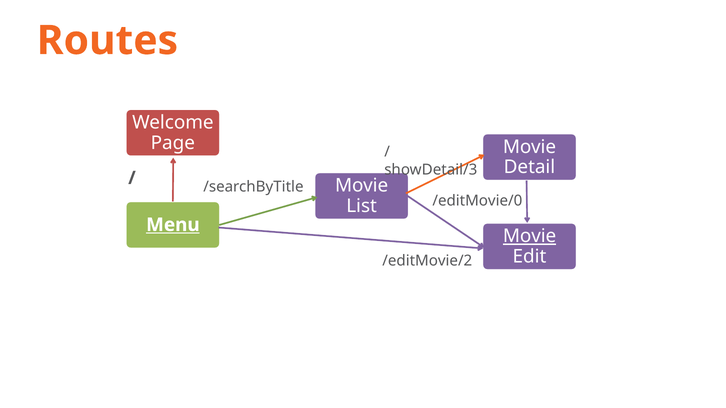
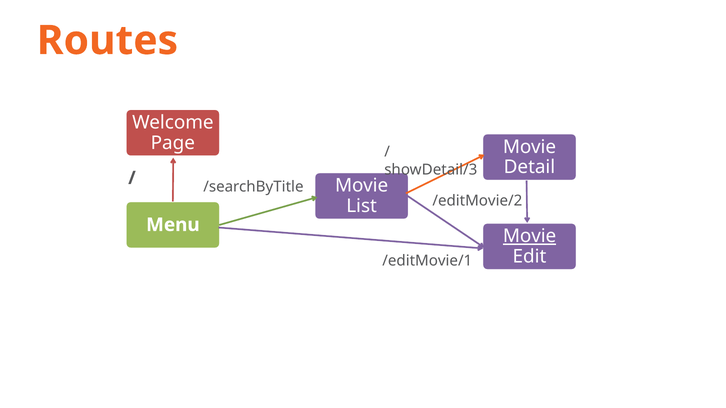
/editMovie/0: /editMovie/0 -> /editMovie/2 (477, 201)
Menu underline: present -> none (173, 225)
/editMovie/2: /editMovie/2 -> /editMovie/1 (427, 261)
